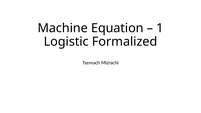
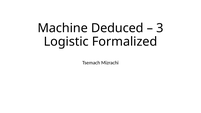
Equation: Equation -> Deduced (117, 28)
1: 1 -> 3 (160, 28)
